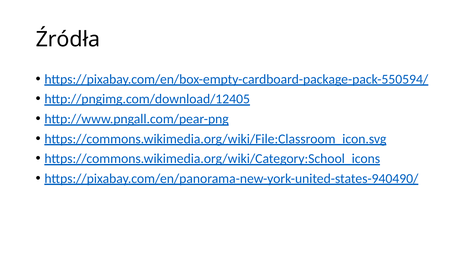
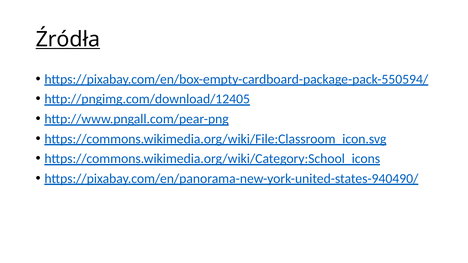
Źródła underline: none -> present (68, 39)
